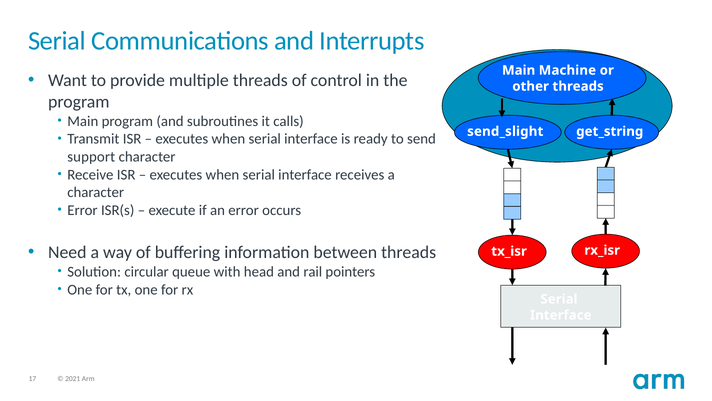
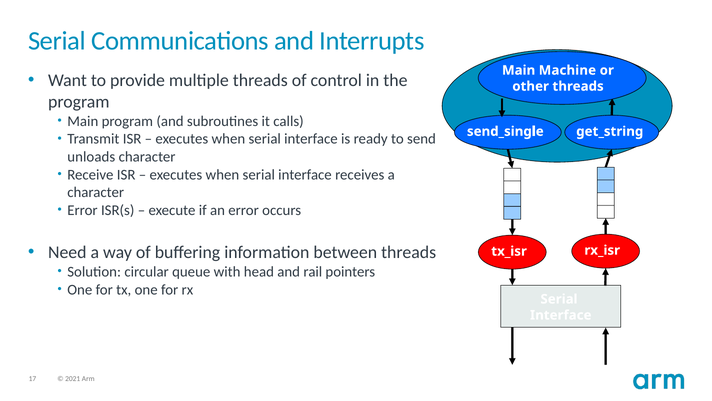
send_slight: send_slight -> send_single (505, 131)
support: support -> unloads (91, 157)
